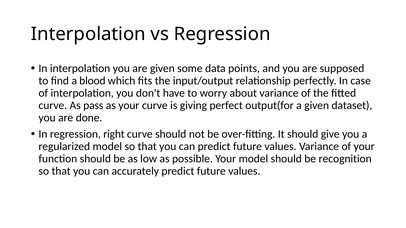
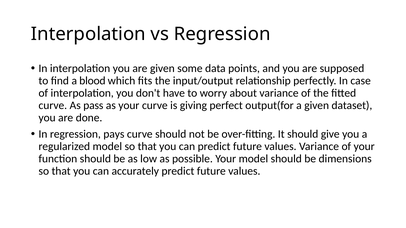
right: right -> pays (114, 134)
recognition: recognition -> dimensions (345, 159)
